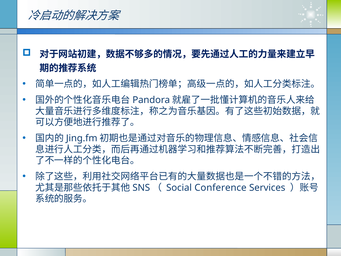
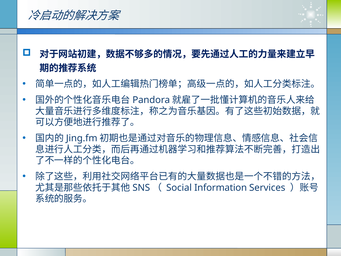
Conference: Conference -> Information (221, 187)
